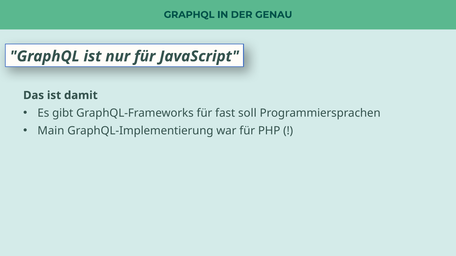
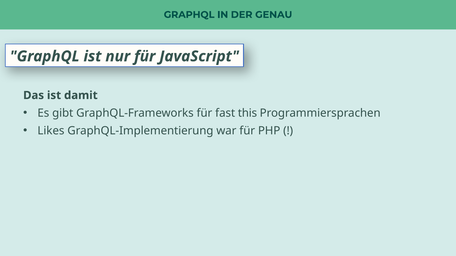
soll: soll -> this (247, 113)
Main: Main -> Likes (51, 131)
